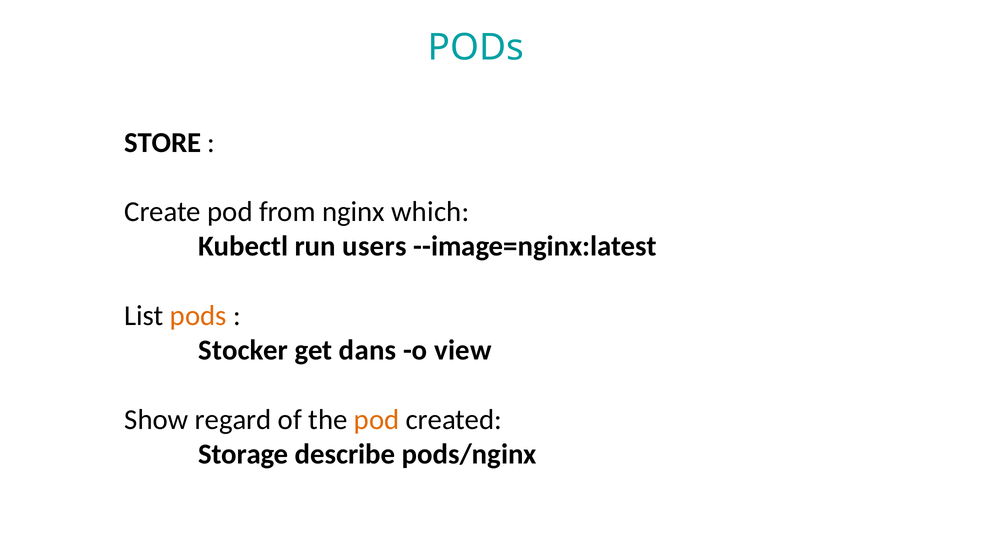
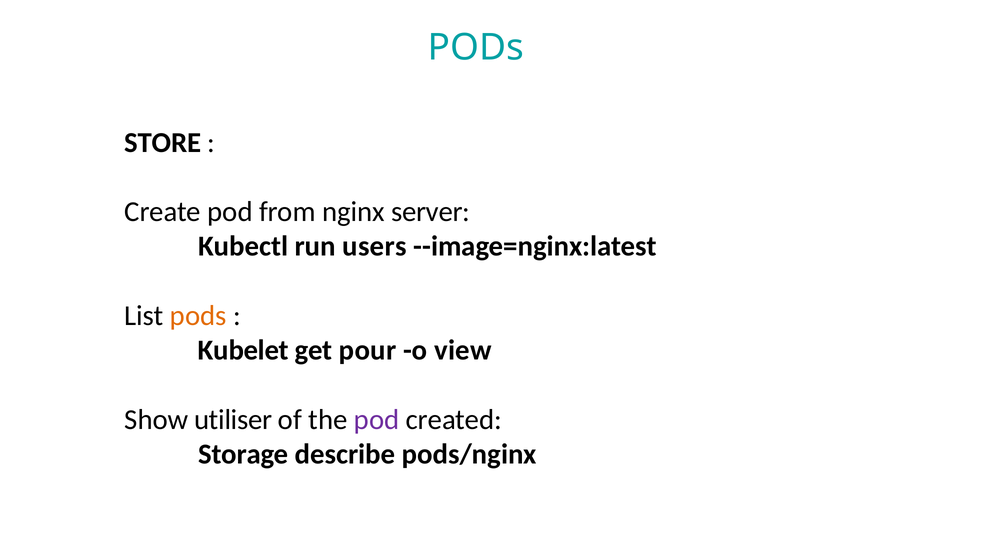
which: which -> server (431, 212)
Stocker: Stocker -> Kubelet (243, 350)
dans: dans -> pour (368, 350)
regard: regard -> utiliser (233, 419)
pod colour: orange -> purple (377, 419)
